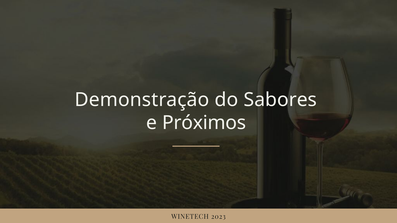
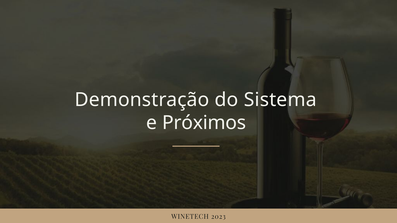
Sabores: Sabores -> Sistema (280, 100)
